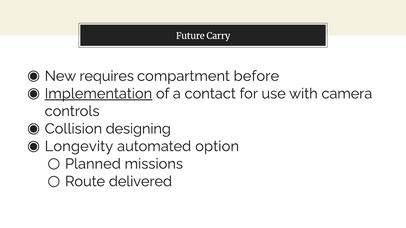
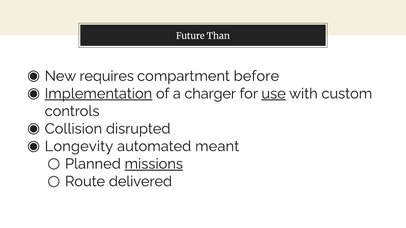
Carry: Carry -> Than (218, 36)
contact: contact -> charger (210, 94)
use underline: none -> present (274, 94)
camera: camera -> custom (347, 94)
designing: designing -> disrupted (138, 129)
option: option -> meant (217, 147)
missions underline: none -> present (154, 164)
